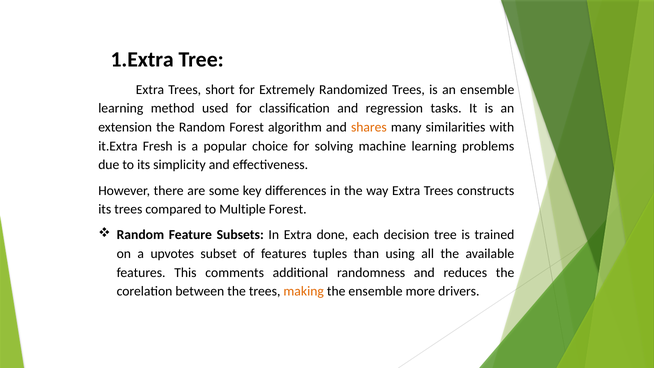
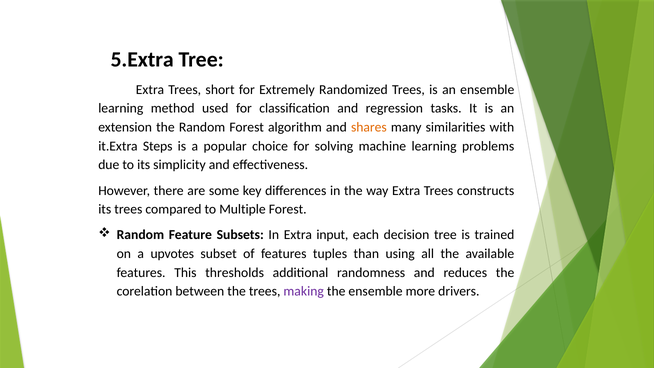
1.Extra: 1.Extra -> 5.Extra (142, 60)
Fresh: Fresh -> Steps (158, 146)
done: done -> input (332, 235)
comments: comments -> thresholds (235, 273)
making colour: orange -> purple (304, 291)
